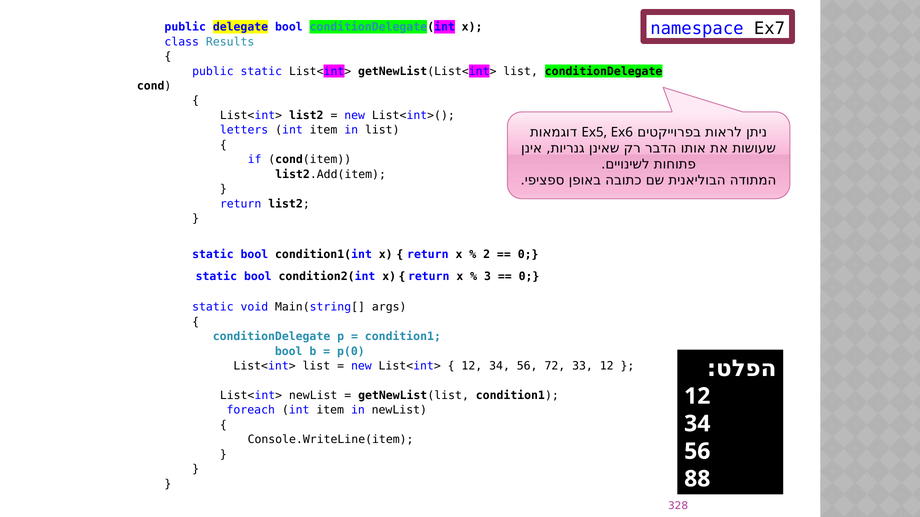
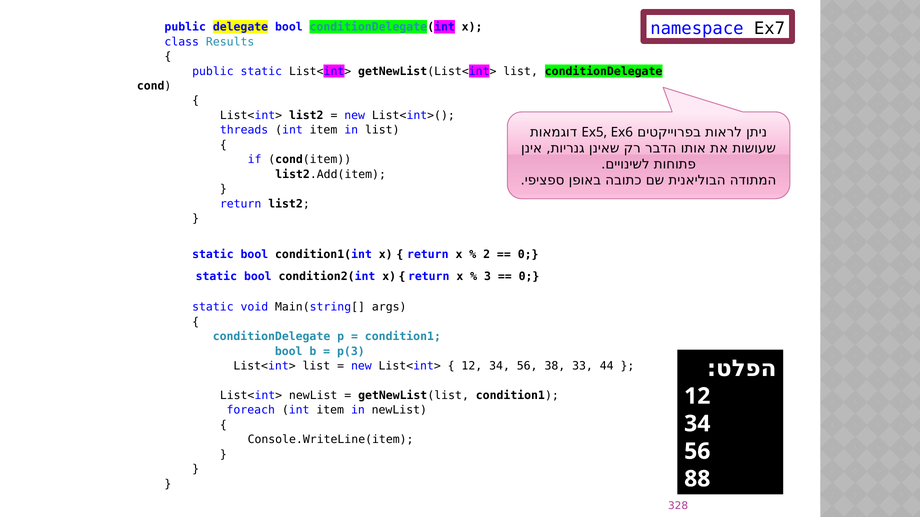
letters: letters -> threads (244, 130)
p(0: p(0 -> p(3 (351, 352)
72: 72 -> 38 (555, 366)
33 12: 12 -> 44 (607, 366)
